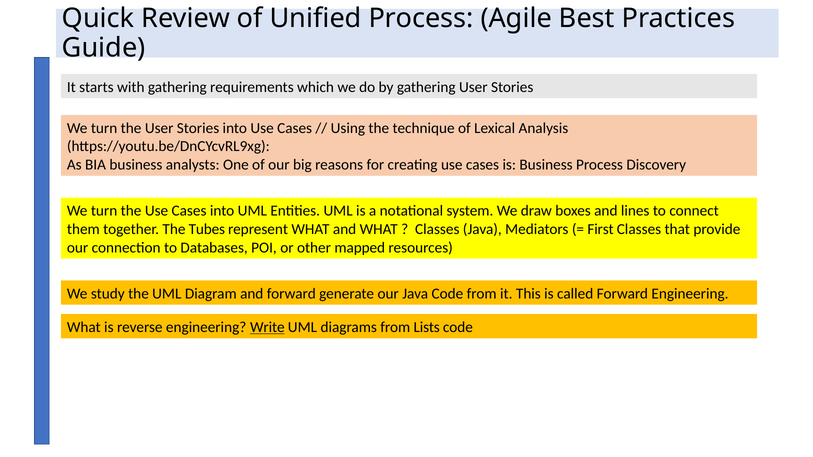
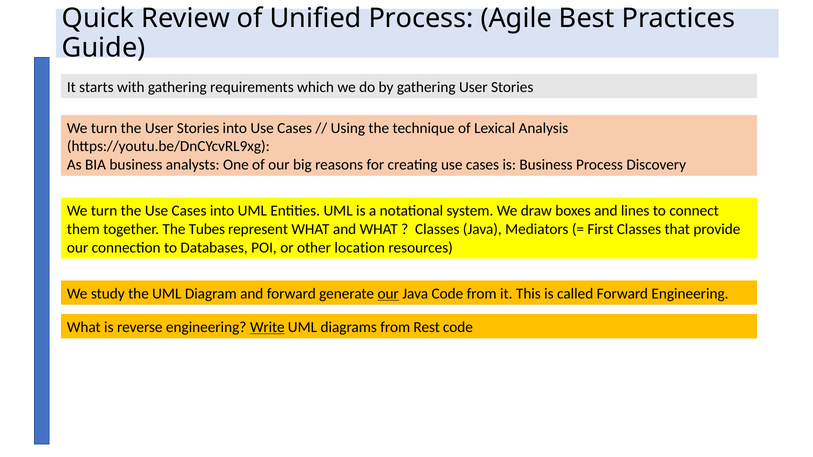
mapped: mapped -> location (360, 248)
our underline: none -> present (388, 294)
Lists: Lists -> Rest (427, 327)
